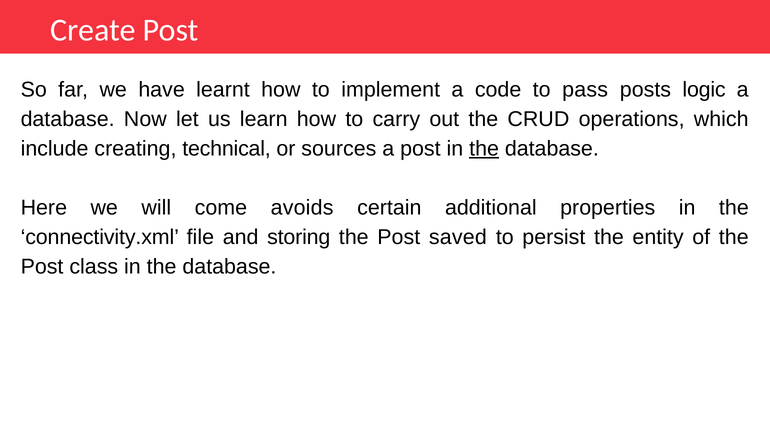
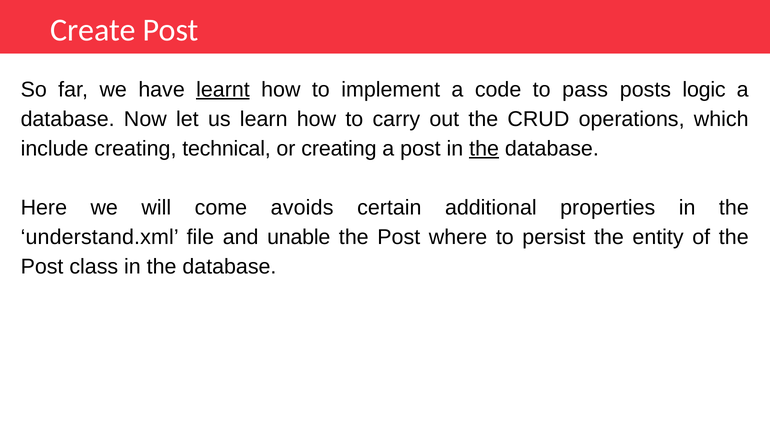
learnt underline: none -> present (223, 90)
or sources: sources -> creating (339, 149)
connectivity.xml: connectivity.xml -> understand.xml (100, 237)
storing: storing -> unable (299, 237)
saved: saved -> where (458, 237)
